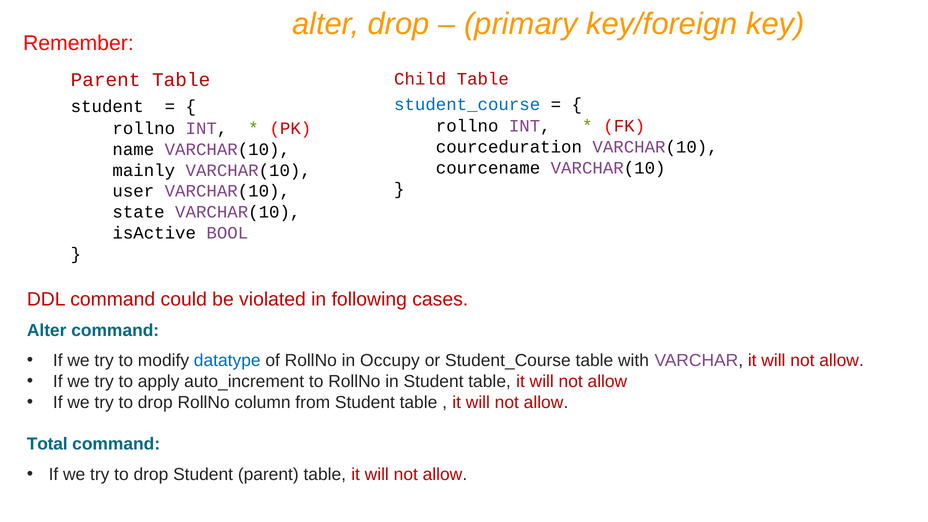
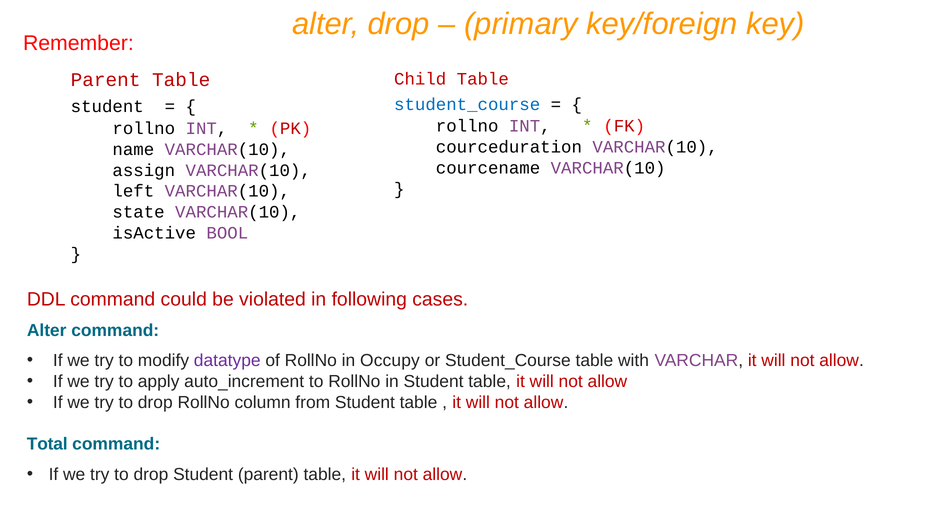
mainly: mainly -> assign (144, 170)
user: user -> left (133, 191)
datatype colour: blue -> purple (227, 361)
